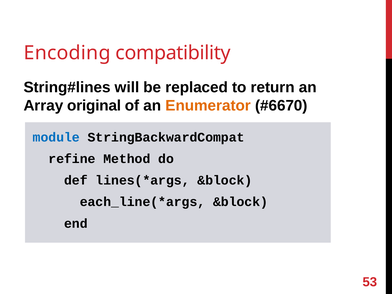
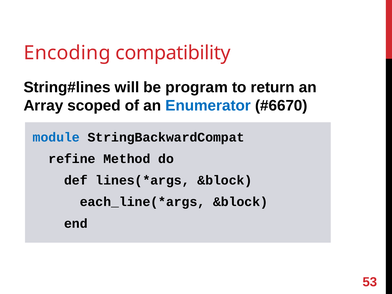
replaced: replaced -> program (197, 87)
original: original -> scoped (94, 106)
Enumerator colour: orange -> blue (208, 106)
